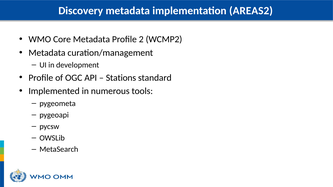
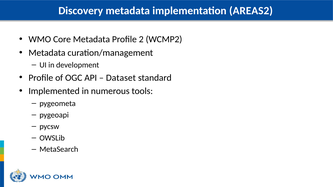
Stations: Stations -> Dataset (121, 78)
